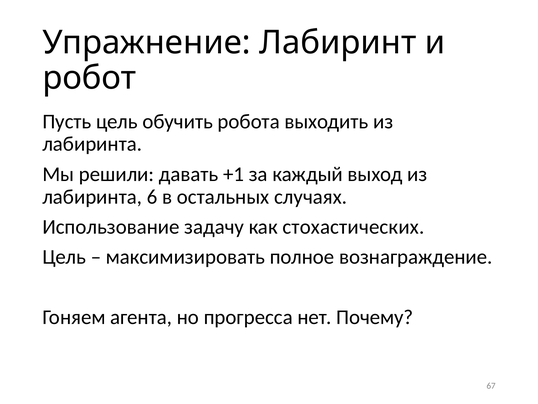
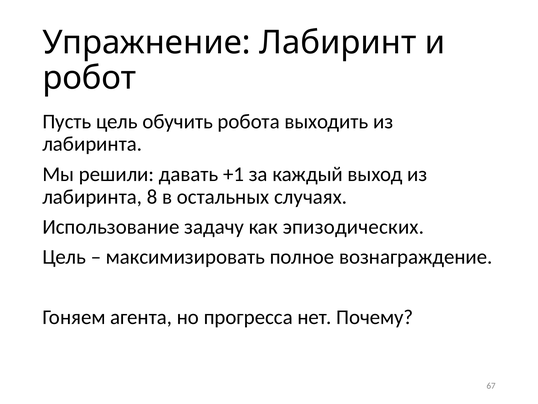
6: 6 -> 8 (152, 197)
стохастических: стохастических -> эпизодических (353, 227)
